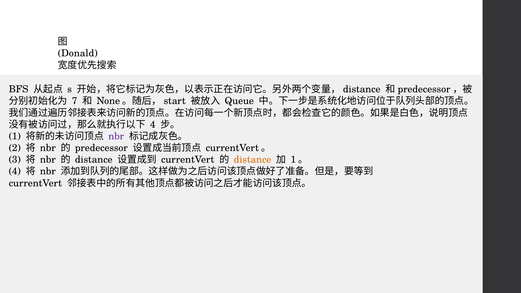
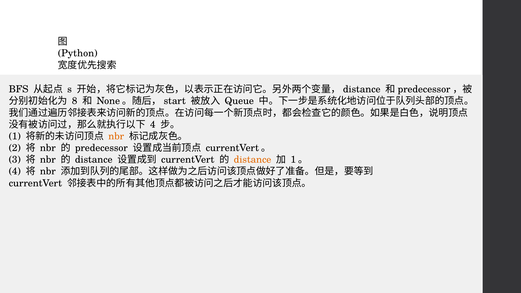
Donald: Donald -> Python (78, 53)
7: 7 -> 8 (75, 101)
nbr colour: purple -> orange (116, 136)
